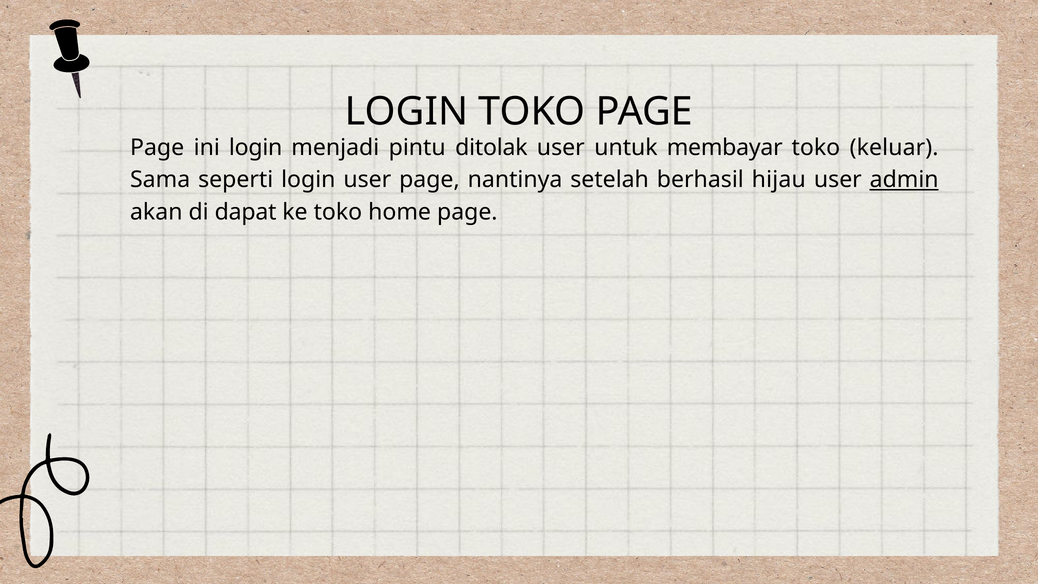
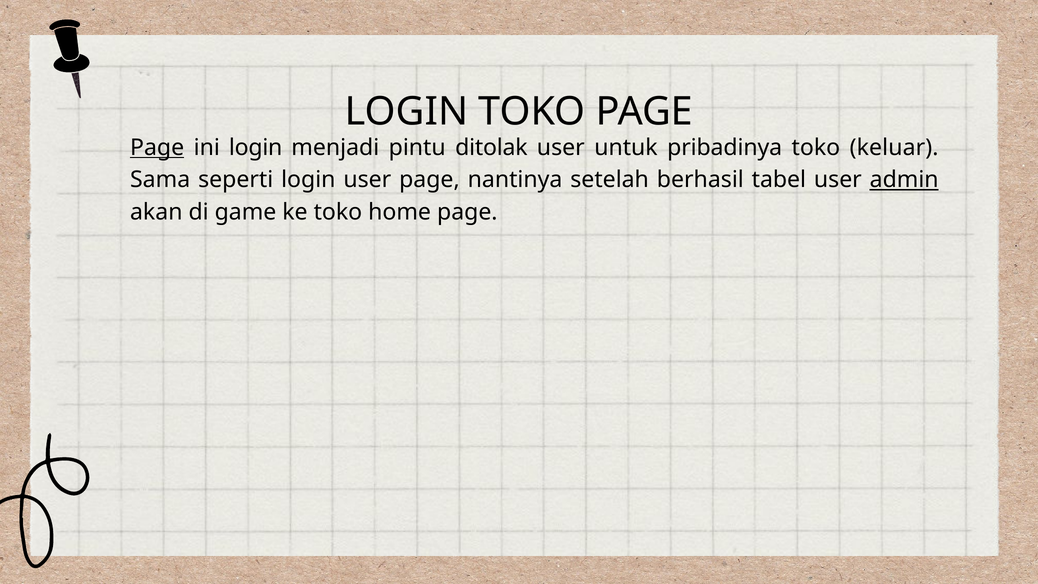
Page underline: none -> present (157, 148)
membayar: membayar -> pribadinya (725, 148)
hijau: hijau -> tabel (779, 180)
dapat: dapat -> game (245, 212)
